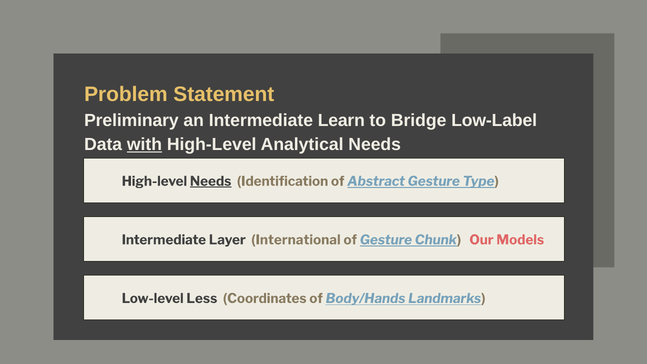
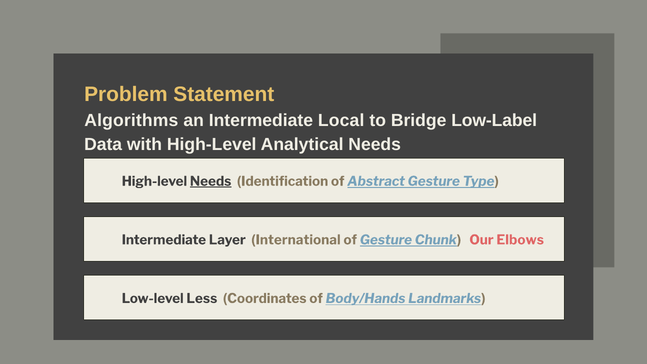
Preliminary: Preliminary -> Algorithms (131, 120)
Learn: Learn -> Local (341, 120)
with underline: present -> none (144, 145)
Models: Models -> Elbows (520, 240)
